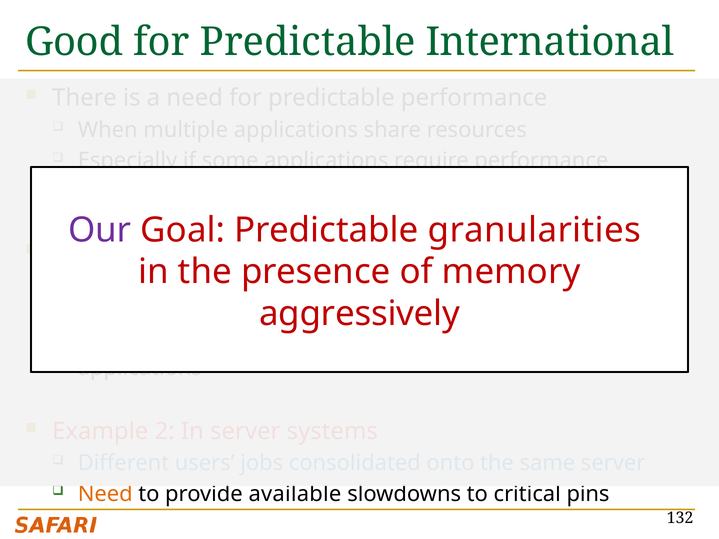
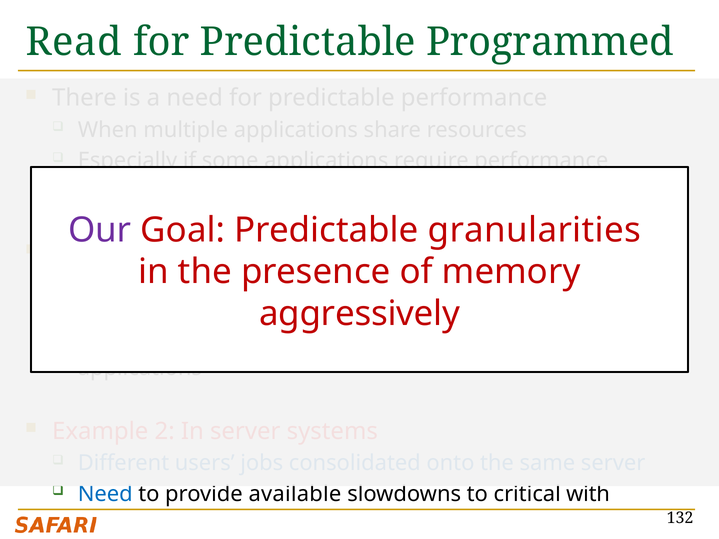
Good: Good -> Read (74, 42)
International: International -> Programmed (550, 42)
Need colour: orange -> blue (105, 494)
critical pins: pins -> with (588, 494)
